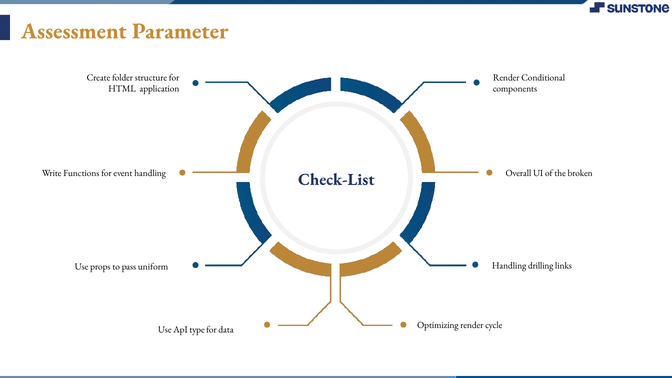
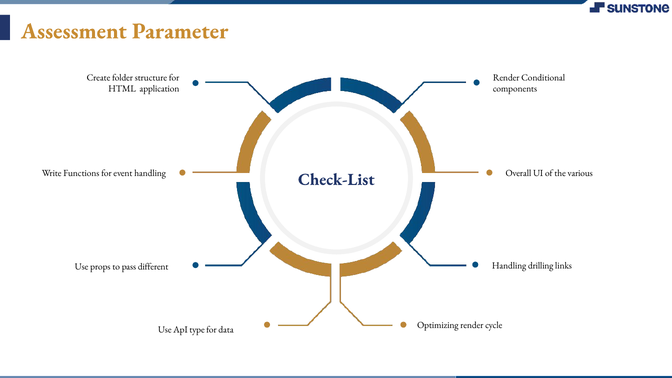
broken: broken -> various (580, 173)
uniform: uniform -> different (153, 266)
